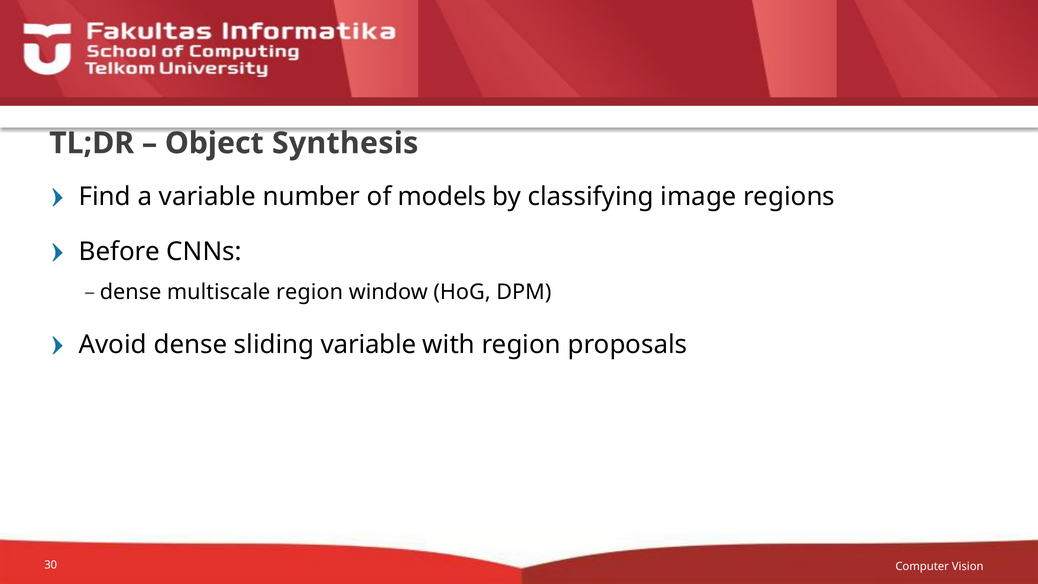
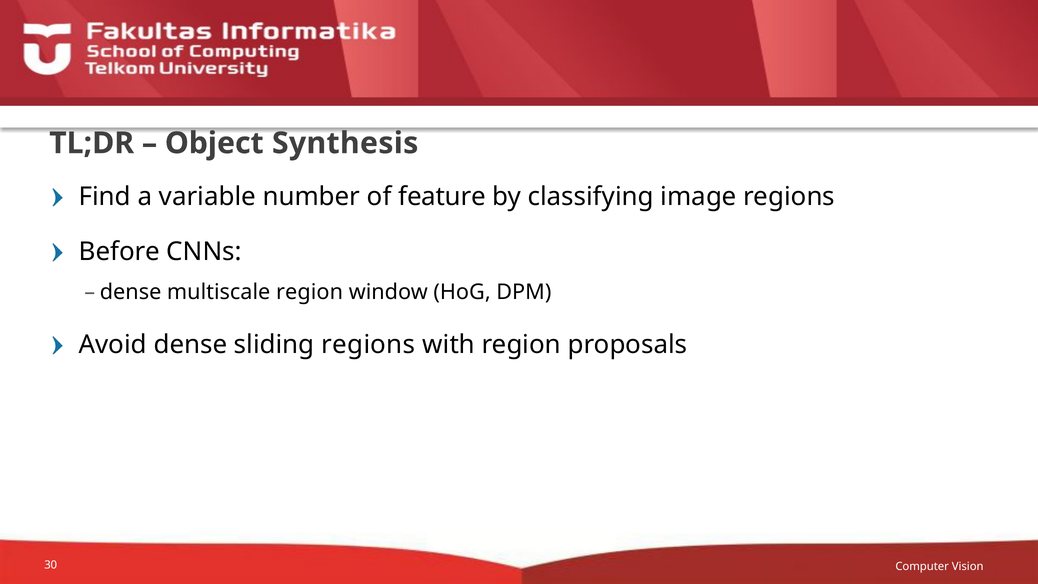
models: models -> feature (442, 197)
sliding variable: variable -> regions (368, 345)
